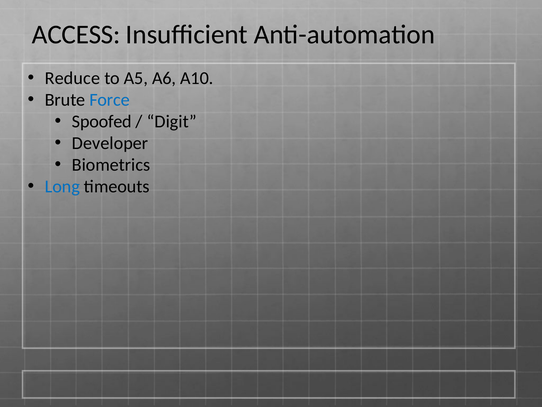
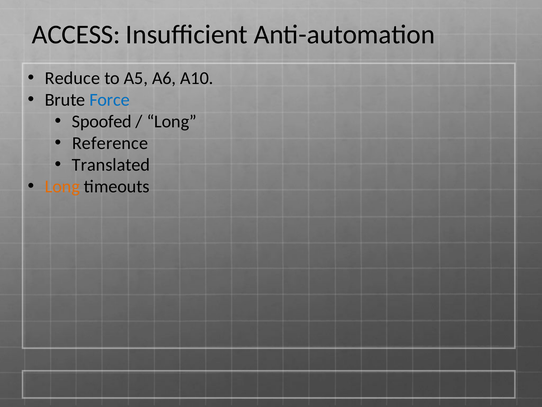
Digit: Digit -> Long (172, 121)
Developer: Developer -> Reference (110, 143)
Biometrics: Biometrics -> Translated (111, 165)
Long colour: blue -> orange (62, 186)
